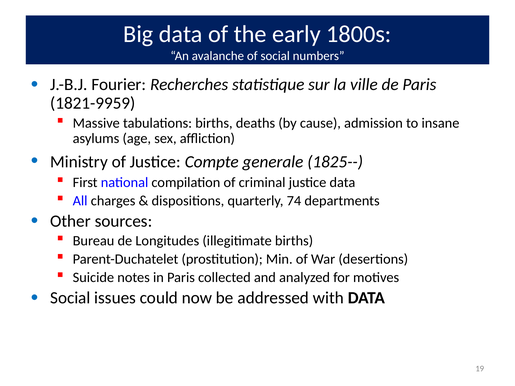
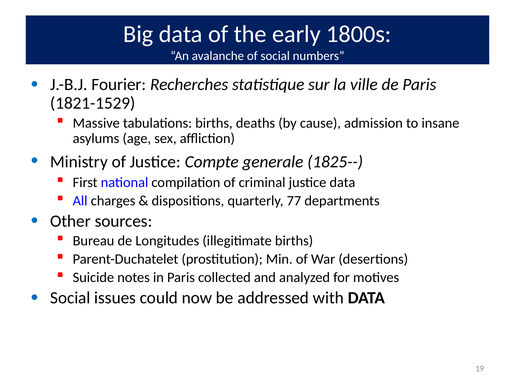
1821-9959: 1821-9959 -> 1821-1529 (93, 103)
74: 74 -> 77 (294, 201)
